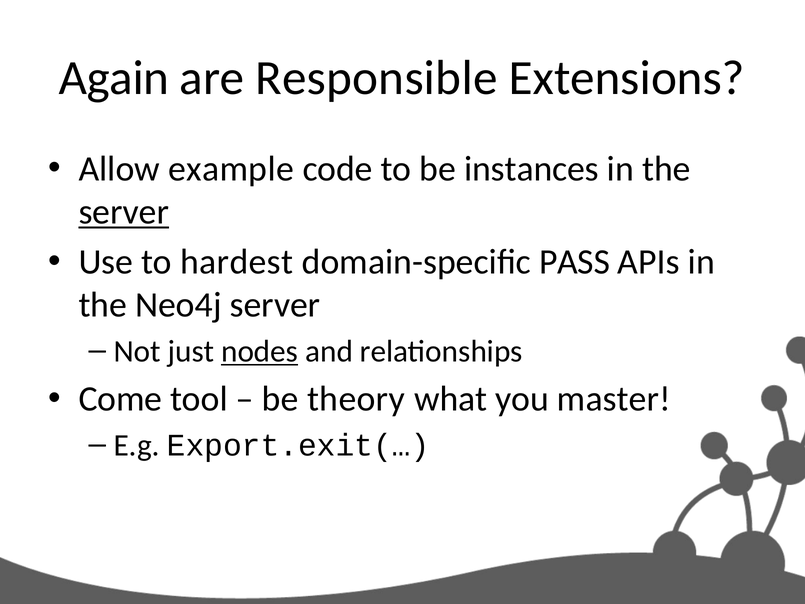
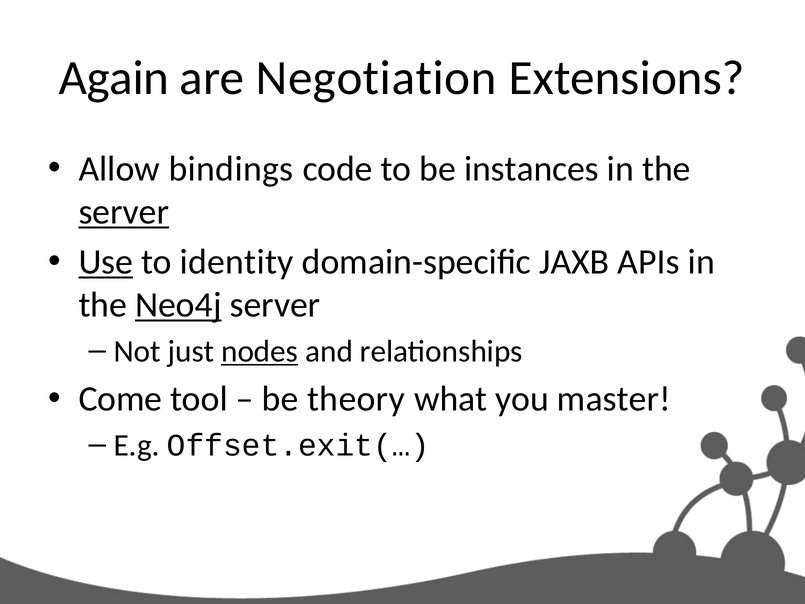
Responsible: Responsible -> Negotiation (376, 78)
example: example -> bindings (231, 169)
Use underline: none -> present (106, 262)
hardest: hardest -> identity (237, 262)
PASS: PASS -> JAXB (574, 262)
Neo4j underline: none -> present (178, 305)
Export.exit(…: Export.exit(… -> Offset.exit(… (298, 445)
